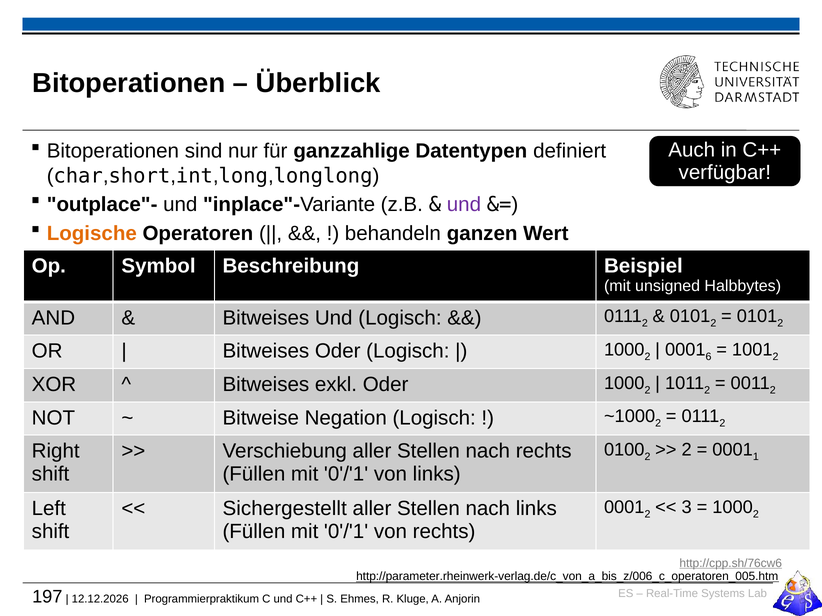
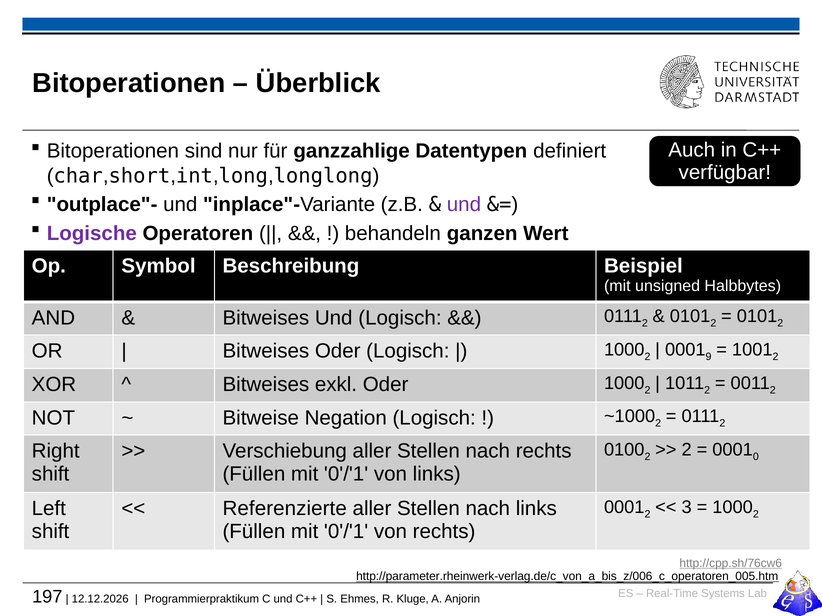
Logische colour: orange -> purple (92, 234)
6: 6 -> 9 (709, 357)
1: 1 -> 0 (756, 457)
Sichergestellt: Sichergestellt -> Referenzierte (285, 509)
